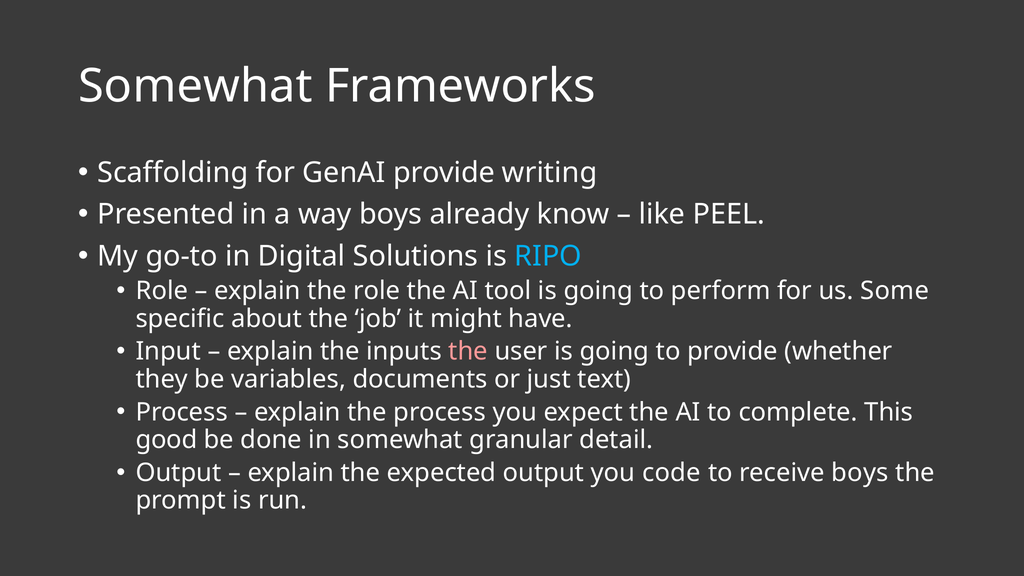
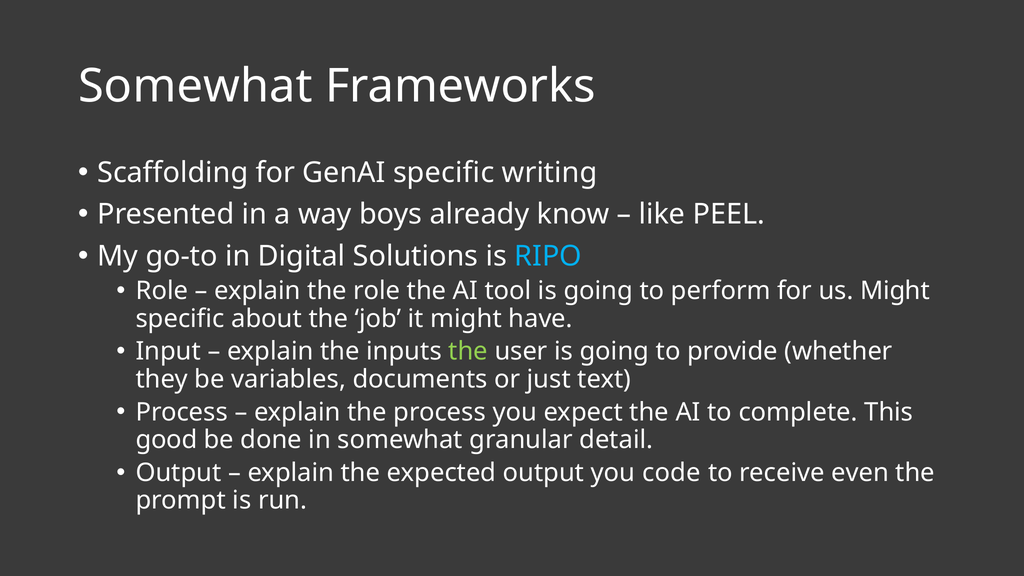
GenAI provide: provide -> specific (444, 173)
us Some: Some -> Might (895, 291)
the colour: pink -> light green (468, 352)
receive boys: boys -> even (860, 473)
